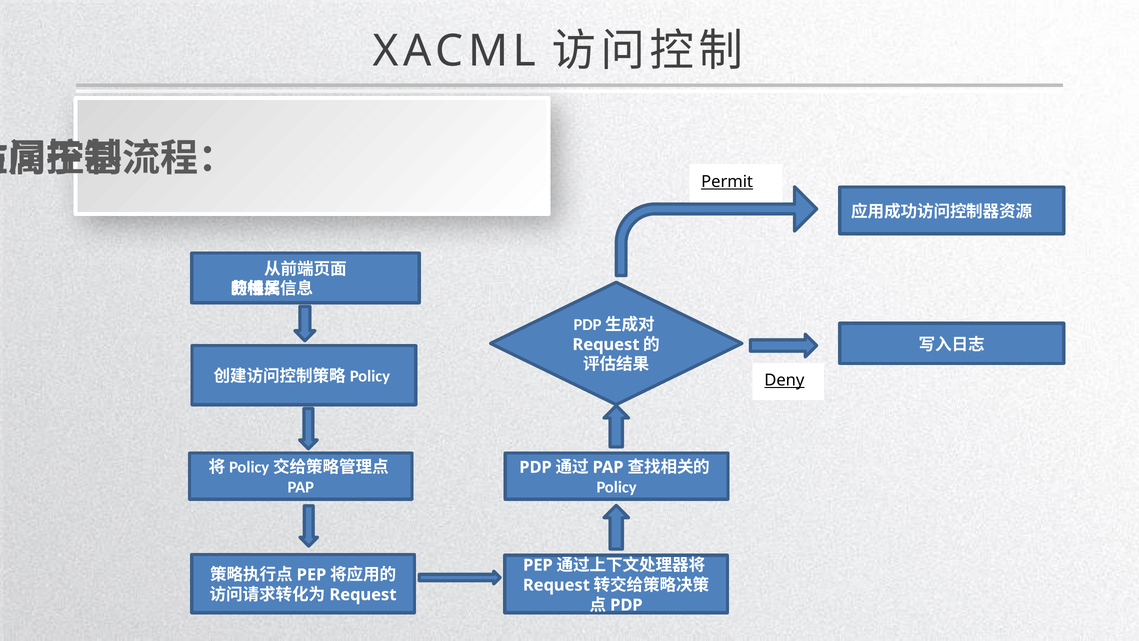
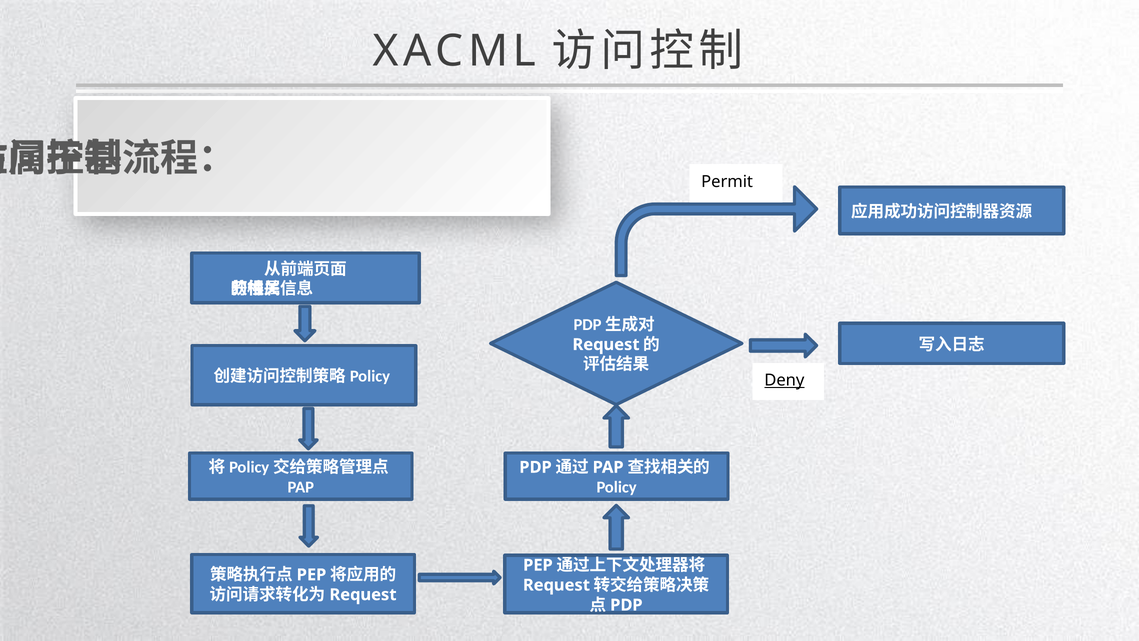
Permit underline: present -> none (727, 182)
